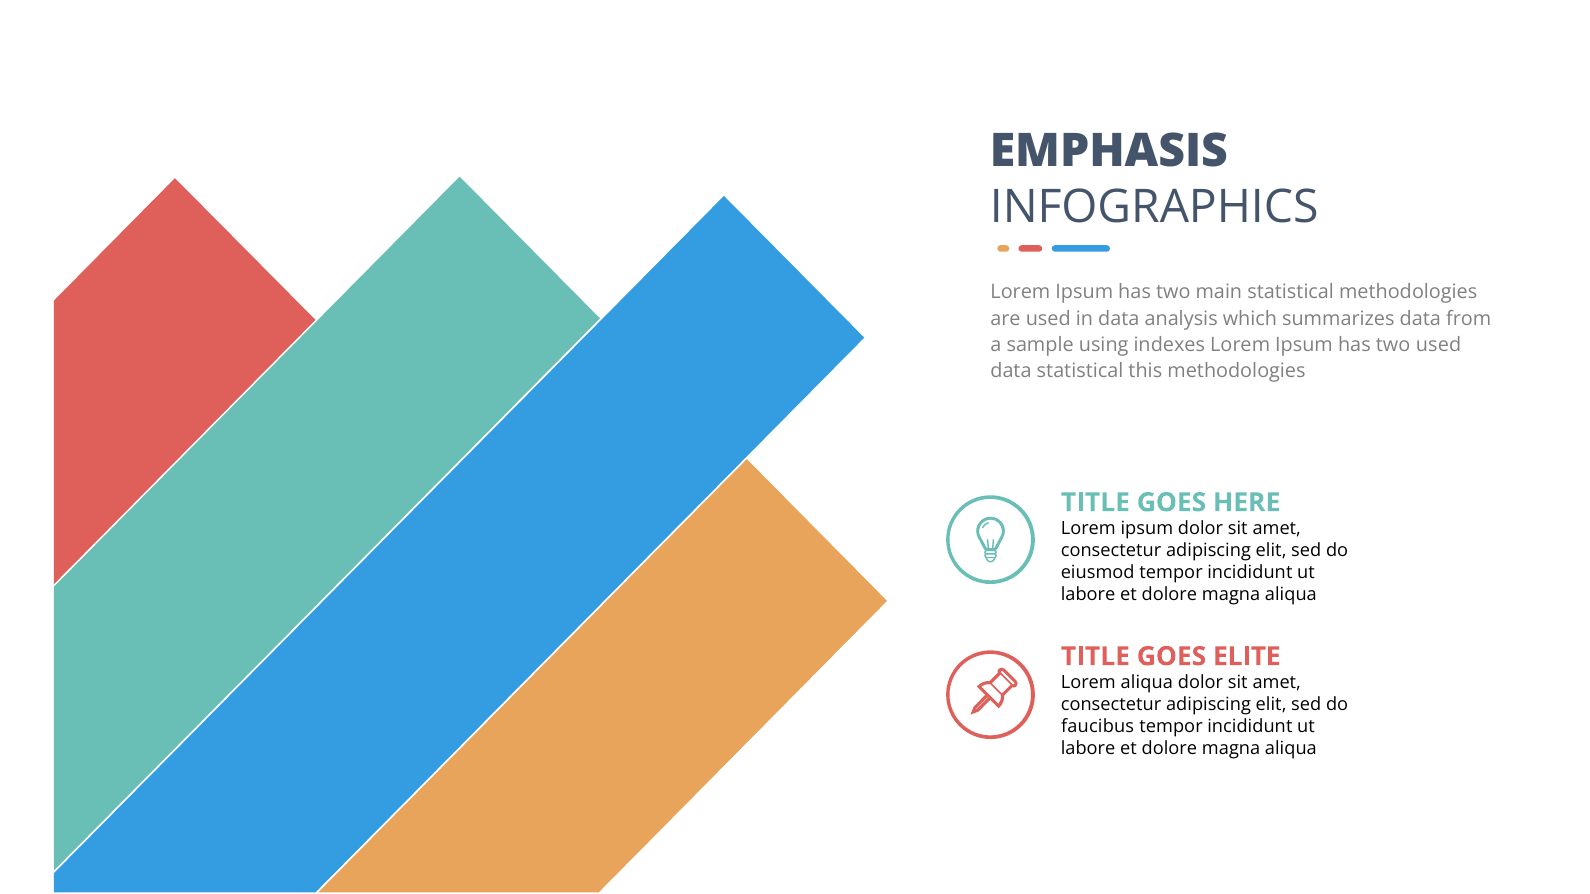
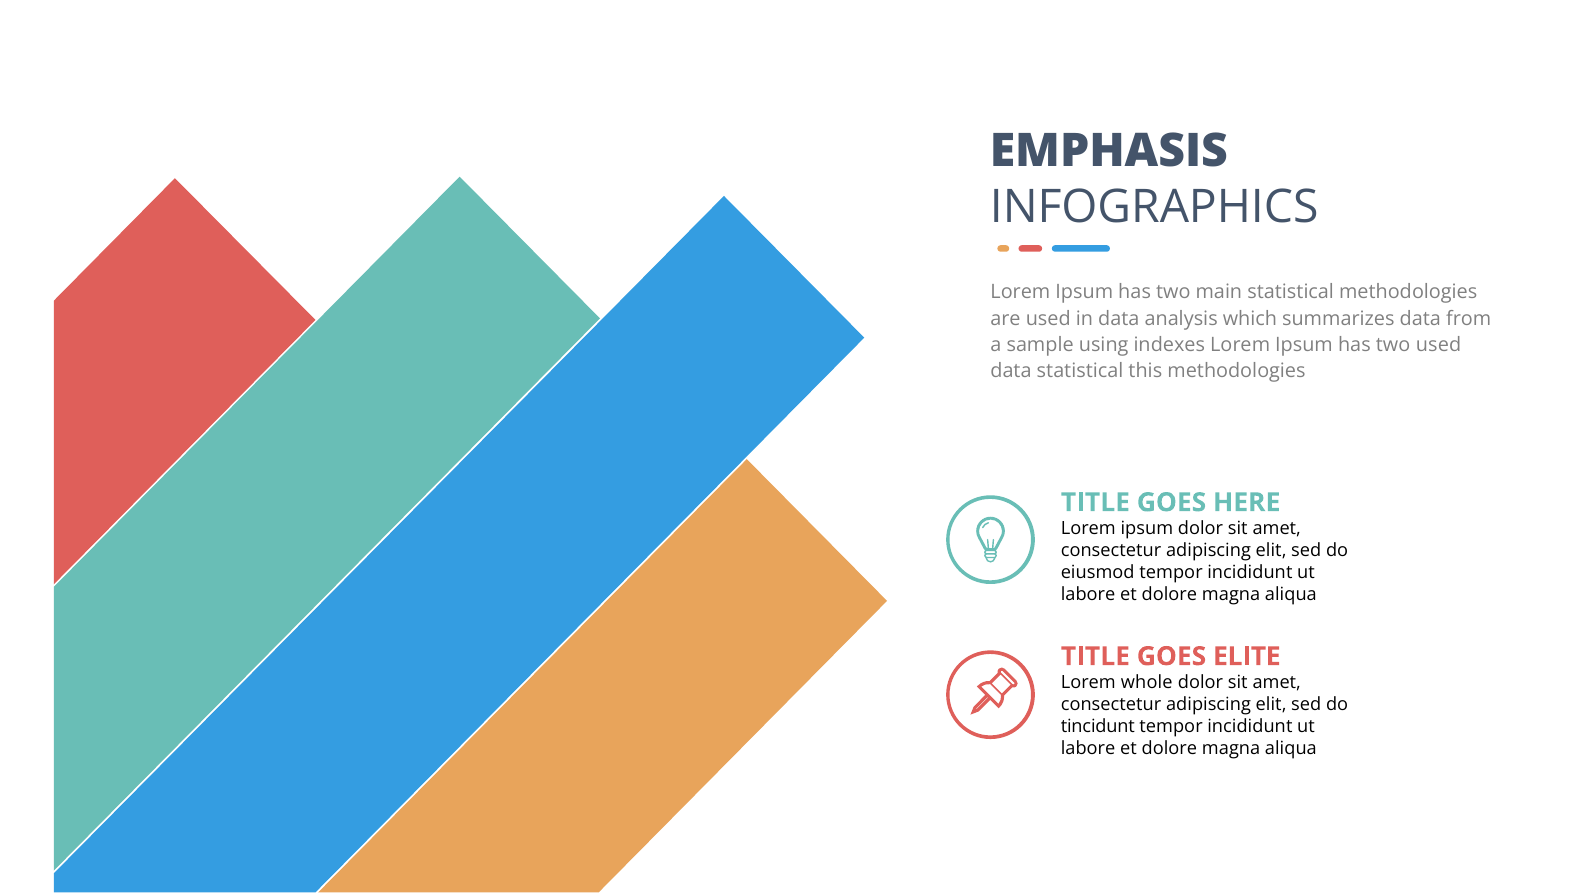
Lorem aliqua: aliqua -> whole (1147, 683)
faucibus: faucibus -> tincidunt (1098, 727)
